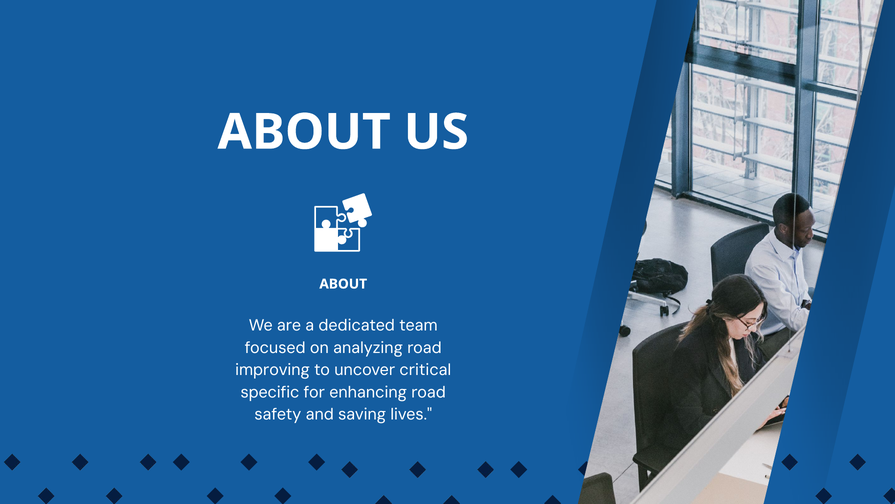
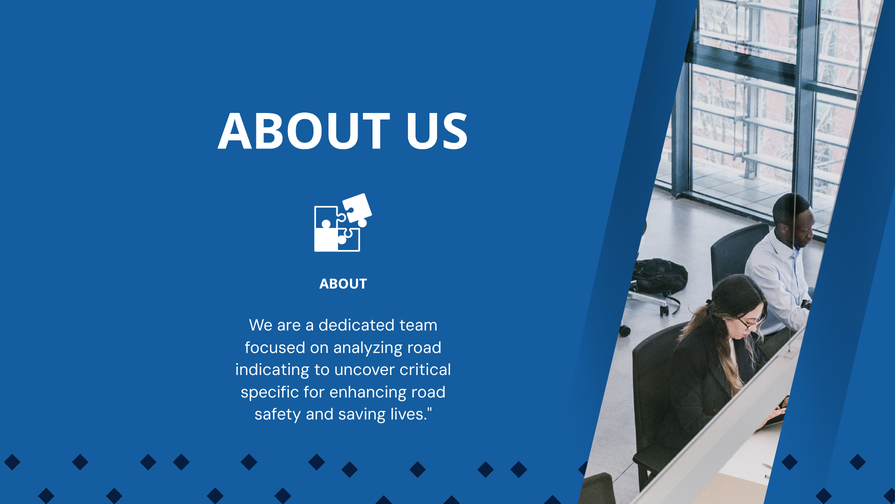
improving: improving -> indicating (272, 370)
